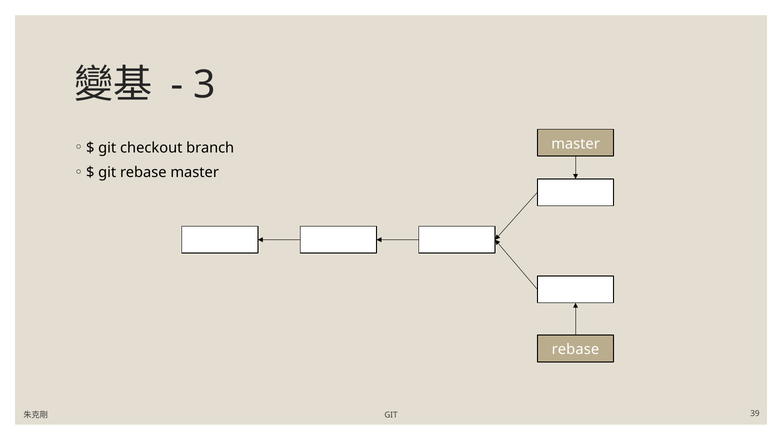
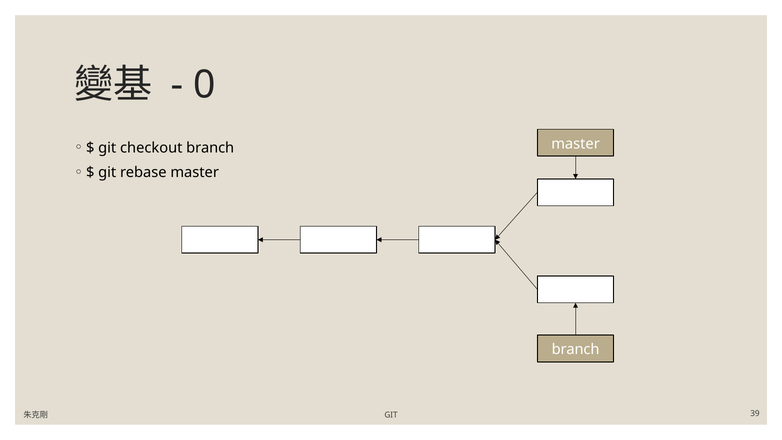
3: 3 -> 0 (204, 85)
rebase: rebase -> branch (576, 349)
